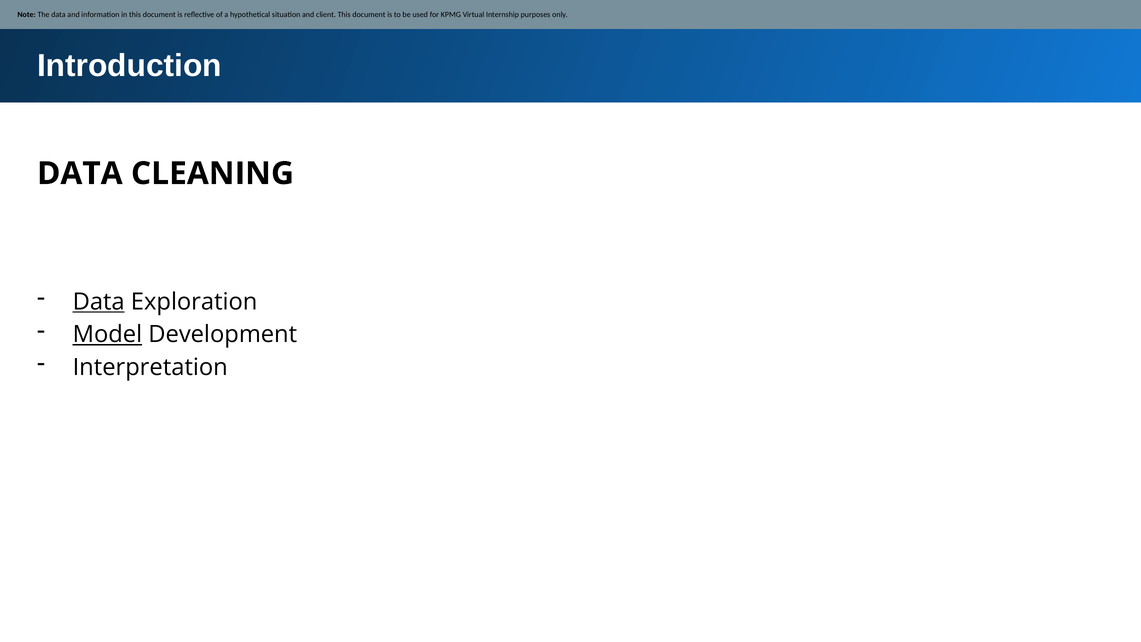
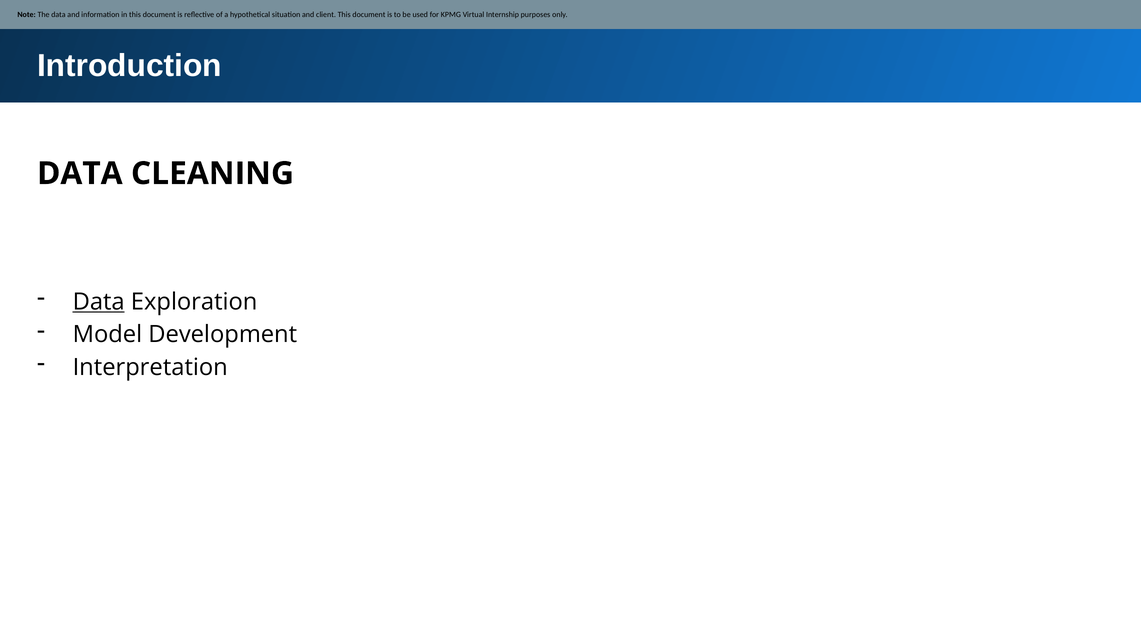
Model underline: present -> none (107, 334)
